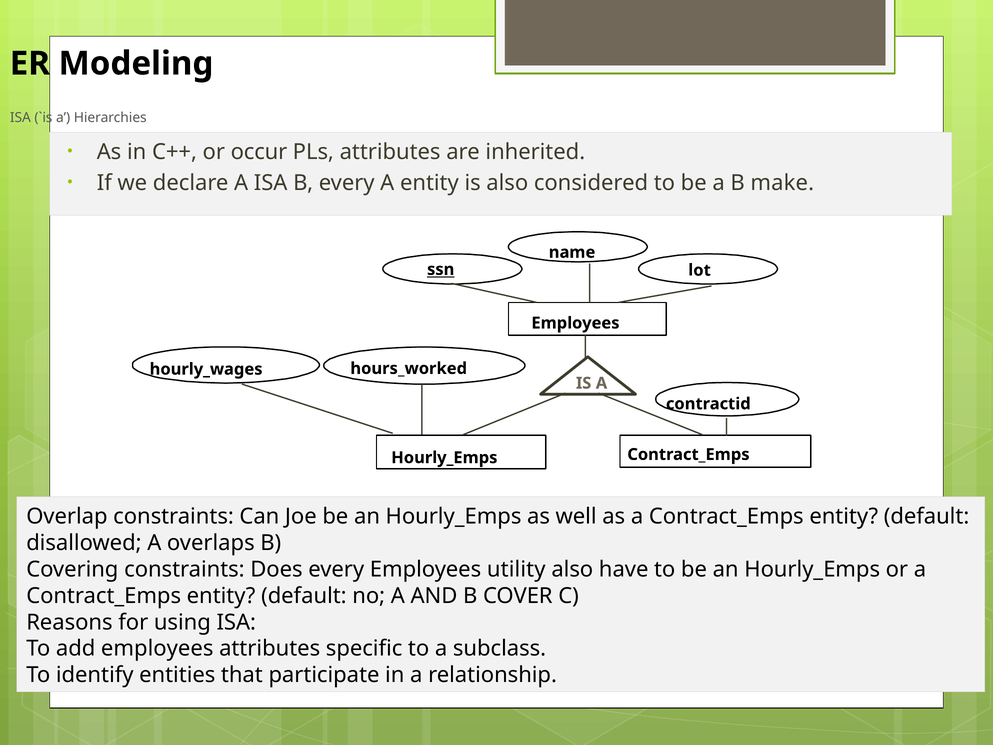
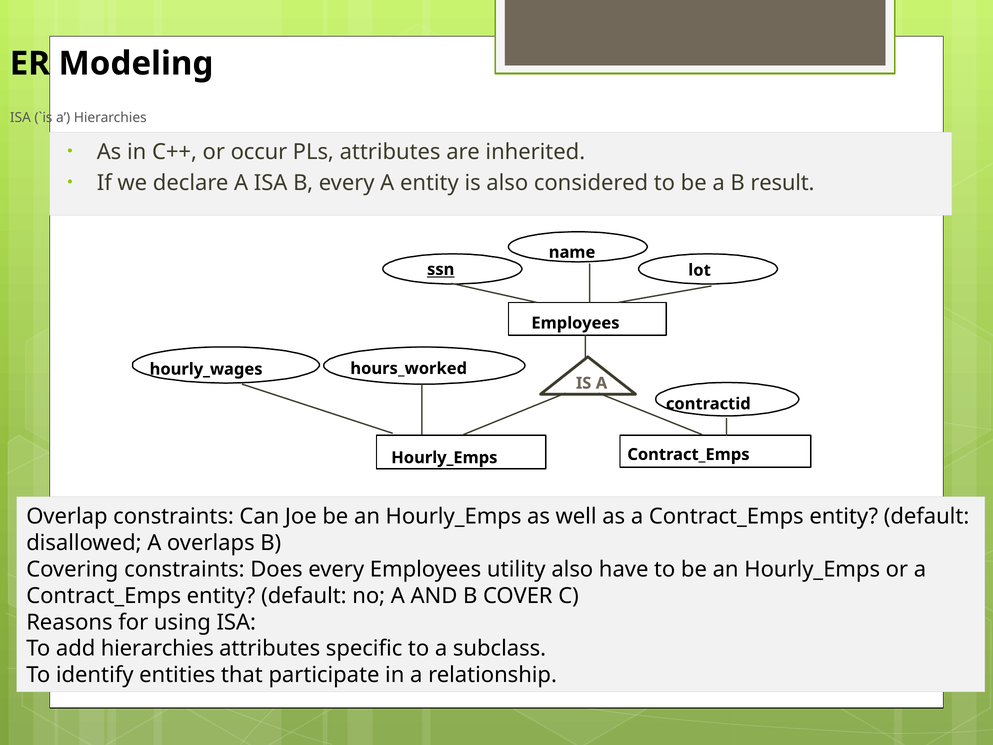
make: make -> result (782, 183)
add employees: employees -> hierarchies (157, 648)
